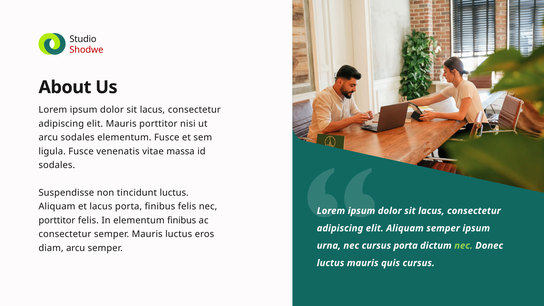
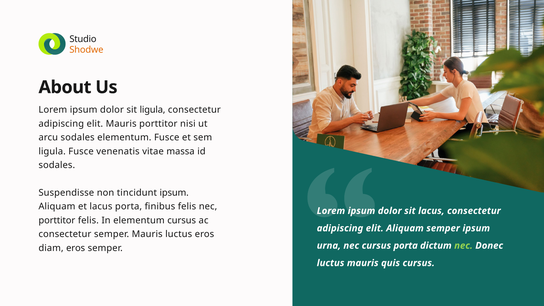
Shodwe colour: red -> orange (86, 50)
lacus: lacus -> ligula (153, 110)
tincidunt luctus: luctus -> ipsum (174, 193)
elementum finibus: finibus -> cursus (182, 220)
diam arcu: arcu -> eros (76, 248)
